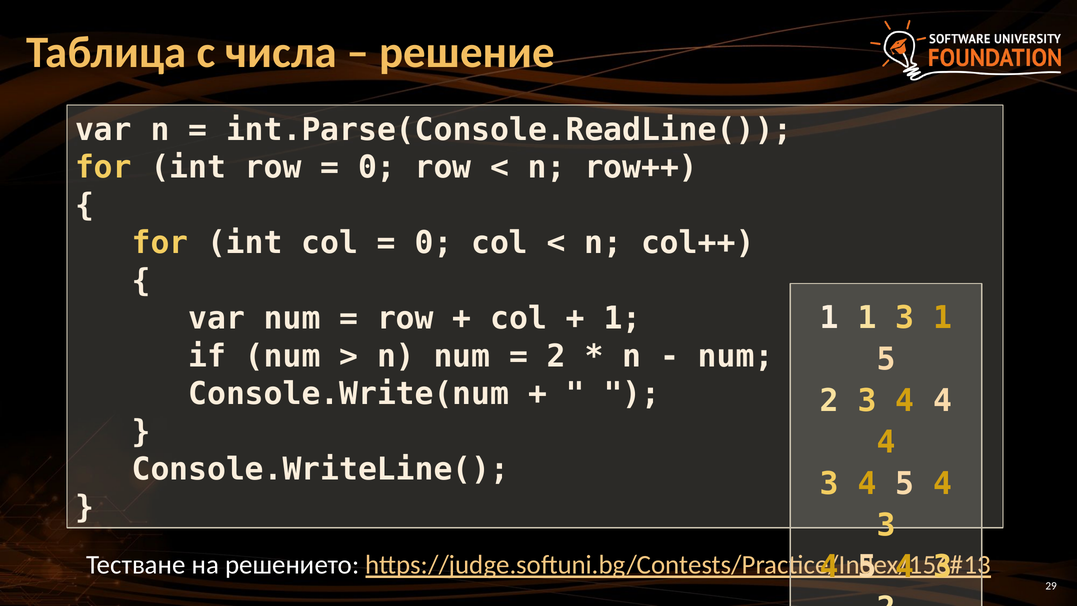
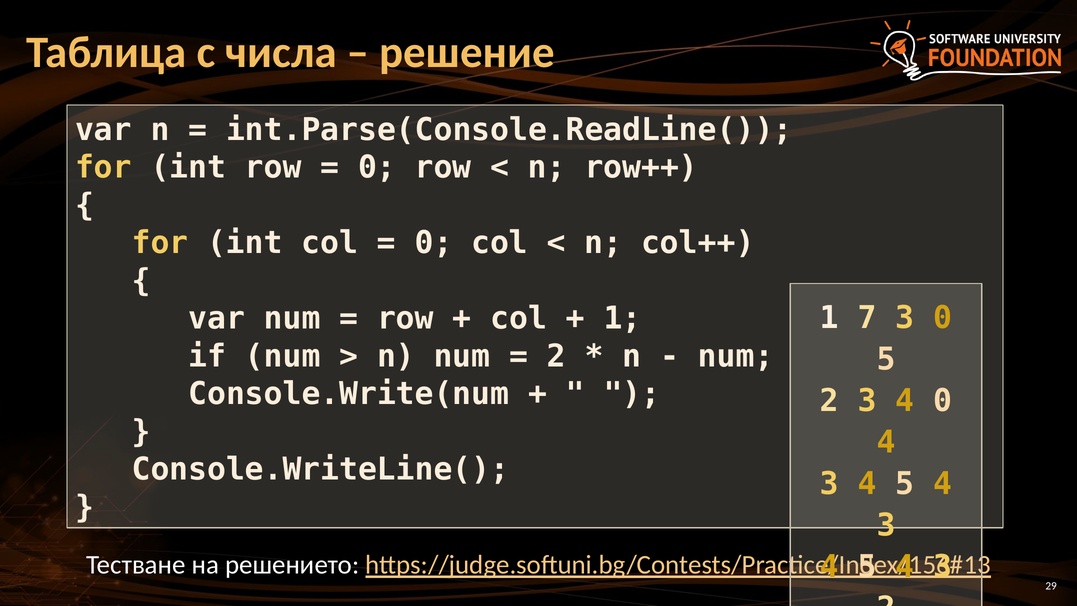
1 1: 1 -> 7 (867, 318)
3 1: 1 -> 0 (943, 318)
3 4 4: 4 -> 0 (943, 401)
